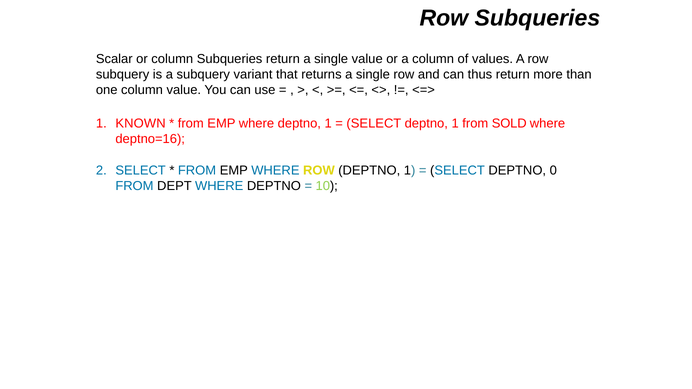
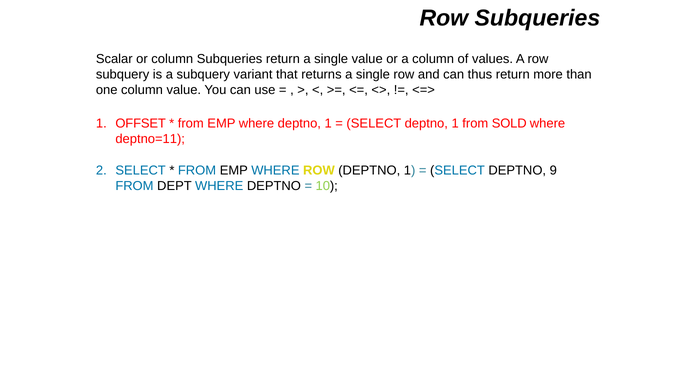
KNOWN: KNOWN -> OFFSET (141, 124)
deptno=16: deptno=16 -> deptno=11 (150, 139)
0: 0 -> 9 (553, 170)
